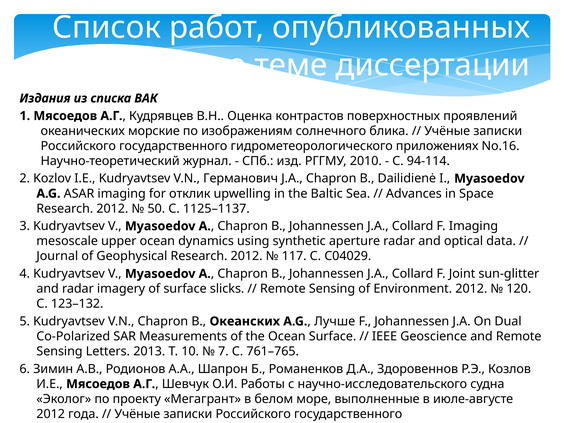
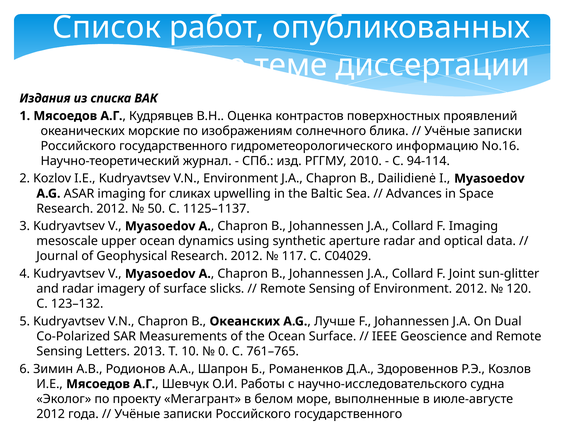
приложениях: приложениях -> информацию (437, 146)
V.N Германович: Германович -> Environment (241, 179)
отклик: отклик -> сликах (190, 194)
7: 7 -> 0 (223, 351)
